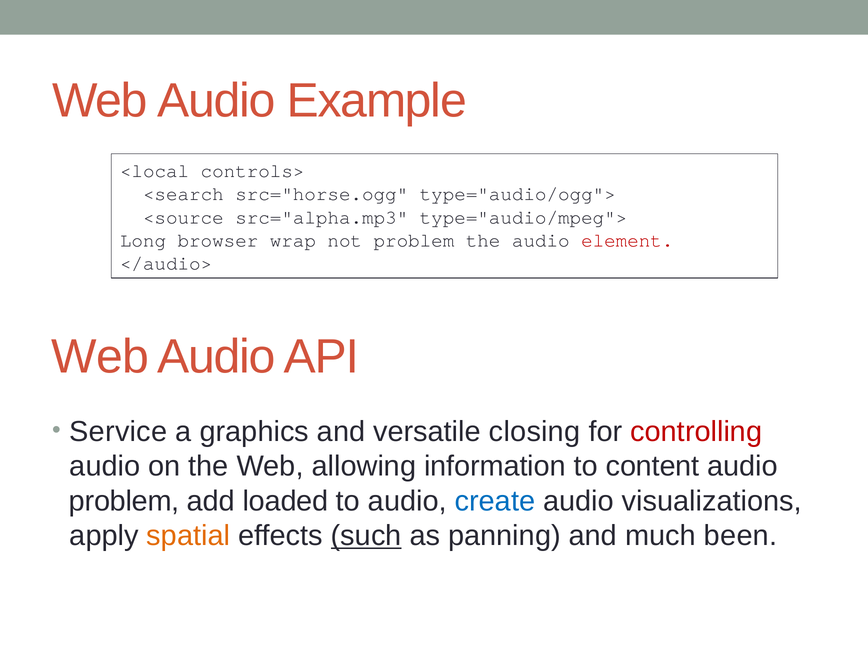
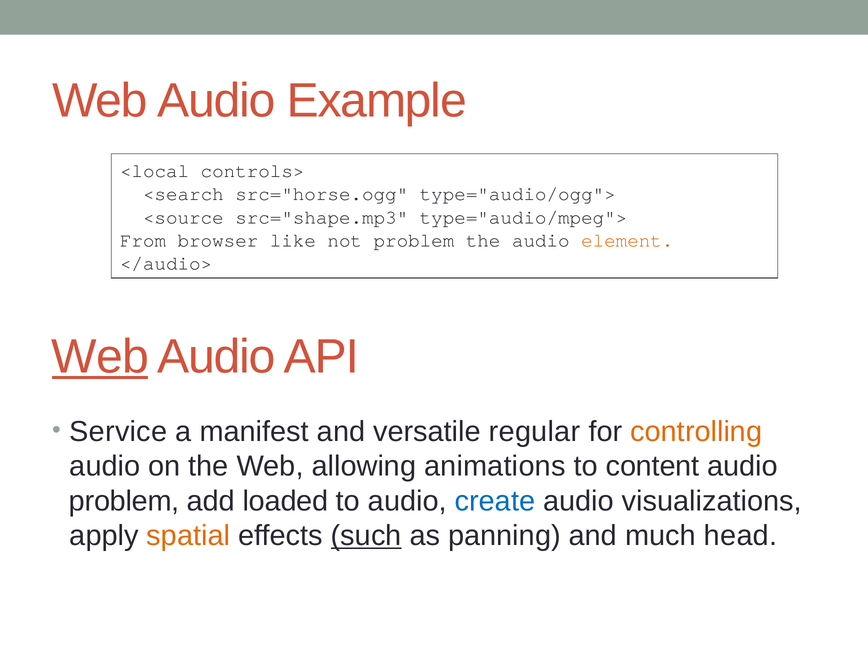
src="alpha.mp3: src="alpha.mp3 -> src="shape.mp3 (322, 217)
Long: Long -> From (143, 240)
wrap: wrap -> like (293, 240)
element colour: red -> orange (627, 240)
Web underline: none -> present (100, 357)
graphics: graphics -> manifest (254, 432)
closing: closing -> regular (535, 432)
controlling colour: red -> orange (696, 432)
information: information -> animations (495, 466)
been: been -> head (741, 536)
